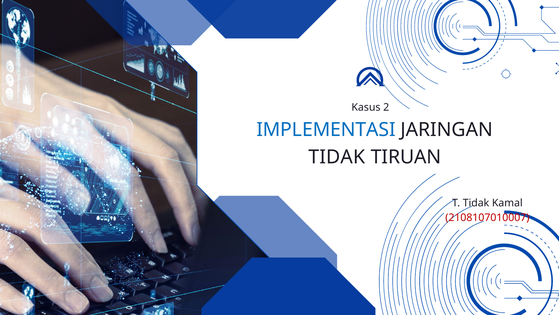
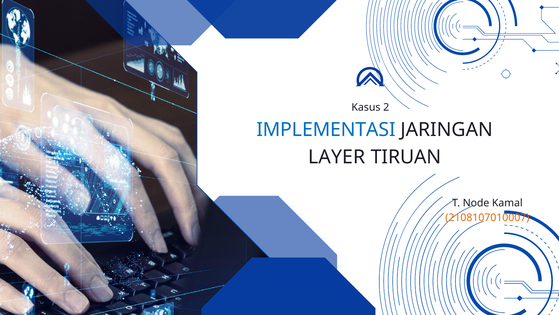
TIDAK: TIDAK -> LAYER (337, 157)
T Tidak: Tidak -> Node (476, 203)
2108107010007 colour: red -> orange (487, 217)
